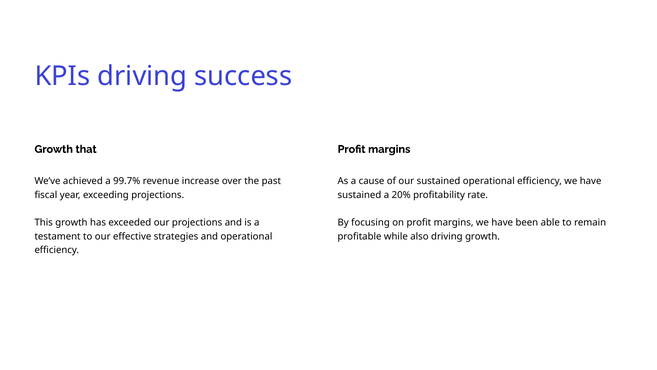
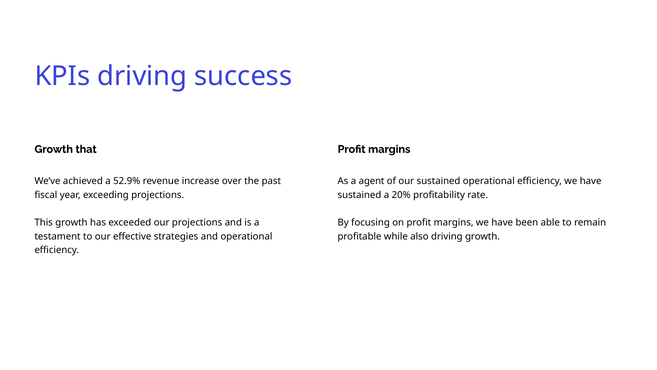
99.7%: 99.7% -> 52.9% (127, 181)
cause: cause -> agent (372, 181)
